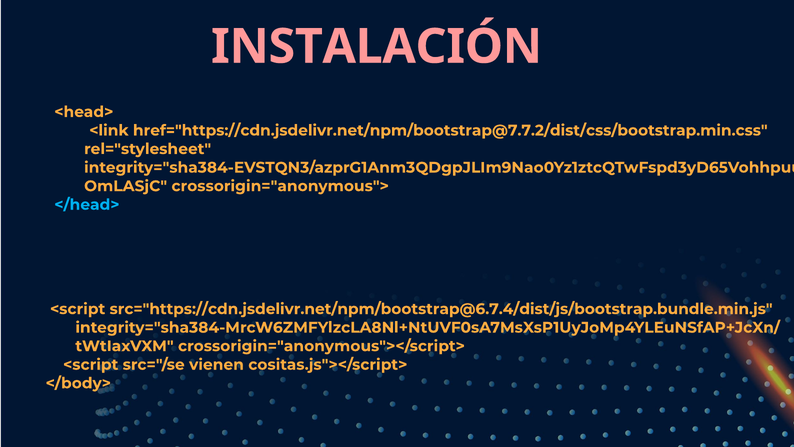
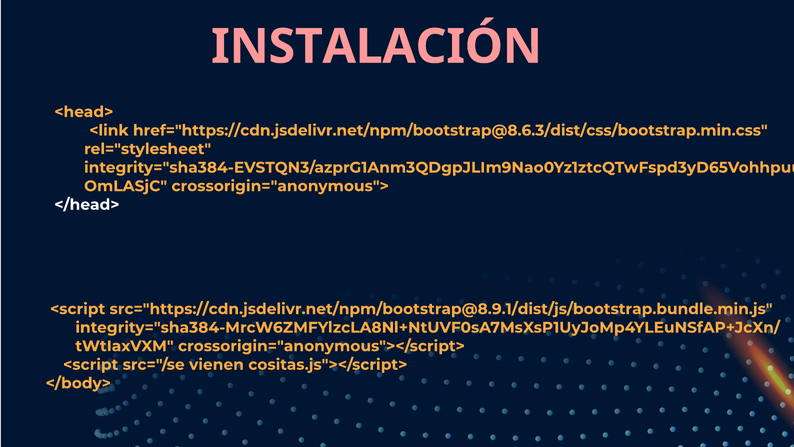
href="https://cdn.jsdelivr.net/npm/bootstrap@7.7.2/dist/css/bootstrap.min.css: href="https://cdn.jsdelivr.net/npm/bootstrap@7.7.2/dist/css/bootstrap.min.css -> href="https://cdn.jsdelivr.net/npm/bootstrap@8.6.3/dist/css/bootstrap.min.css (450, 130)
</head> colour: light blue -> white (87, 205)
src="https://cdn.jsdelivr.net/npm/bootstrap@6.7.4/dist/js/bootstrap.bundle.min.js: src="https://cdn.jsdelivr.net/npm/bootstrap@6.7.4/dist/js/bootstrap.bundle.min.js -> src="https://cdn.jsdelivr.net/npm/bootstrap@8.9.1/dist/js/bootstrap.bundle.min.js (441, 309)
